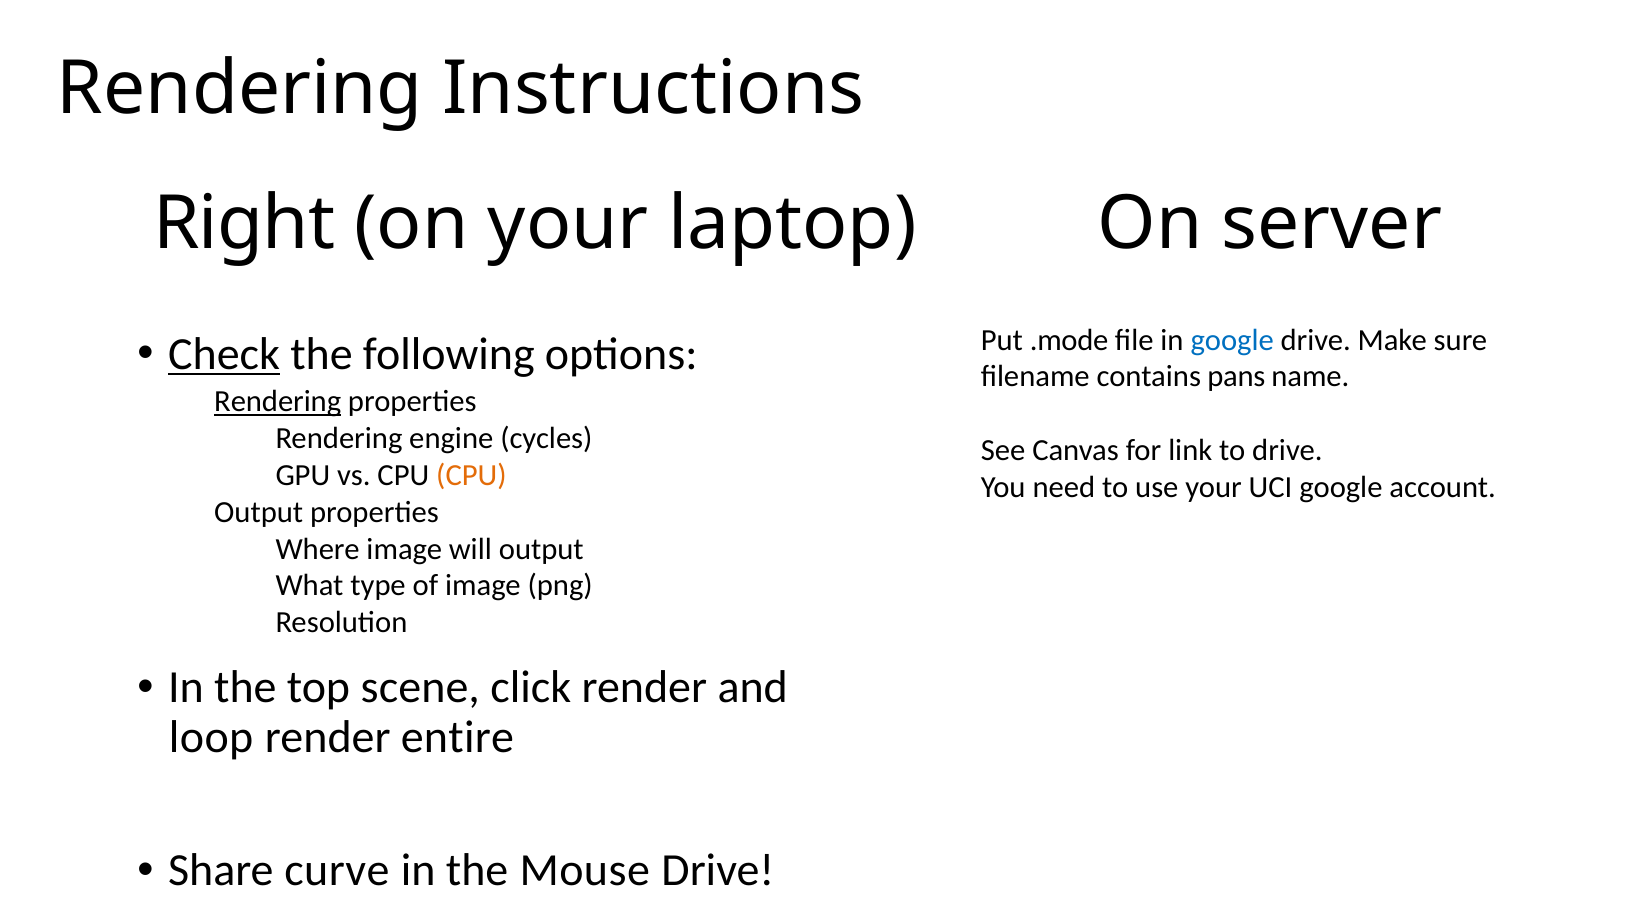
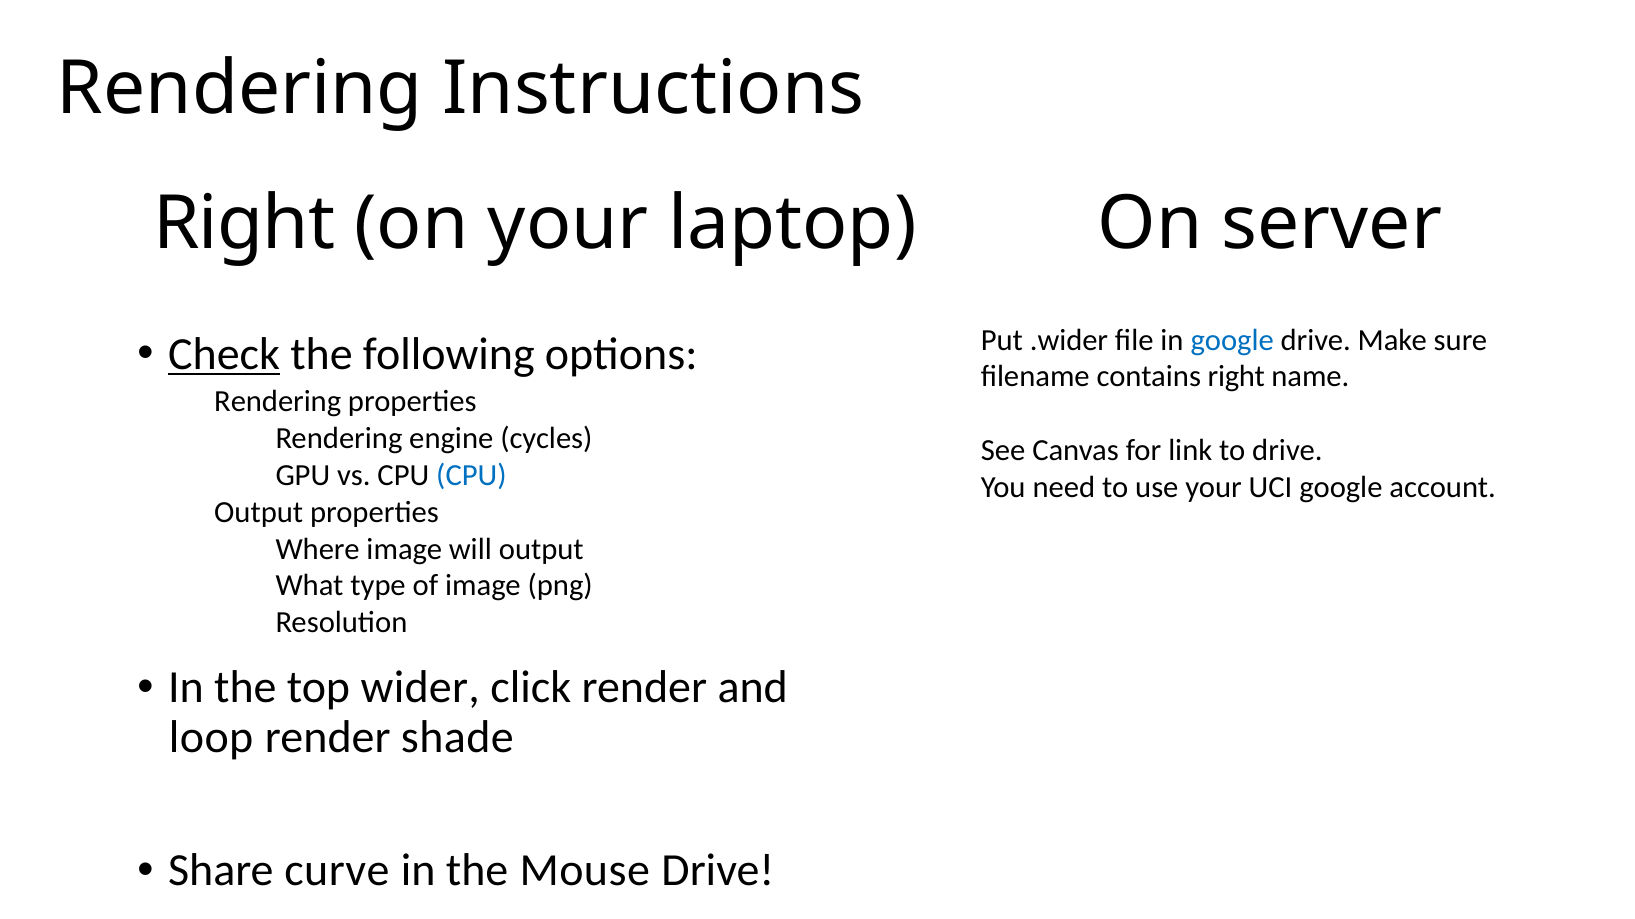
.mode: .mode -> .wider (1069, 340)
contains pans: pans -> right (1236, 377)
Rendering underline: present -> none (278, 402)
CPU colour: orange -> blue (471, 476)
scene: scene -> wider (420, 688)
entire: entire -> shade (457, 738)
